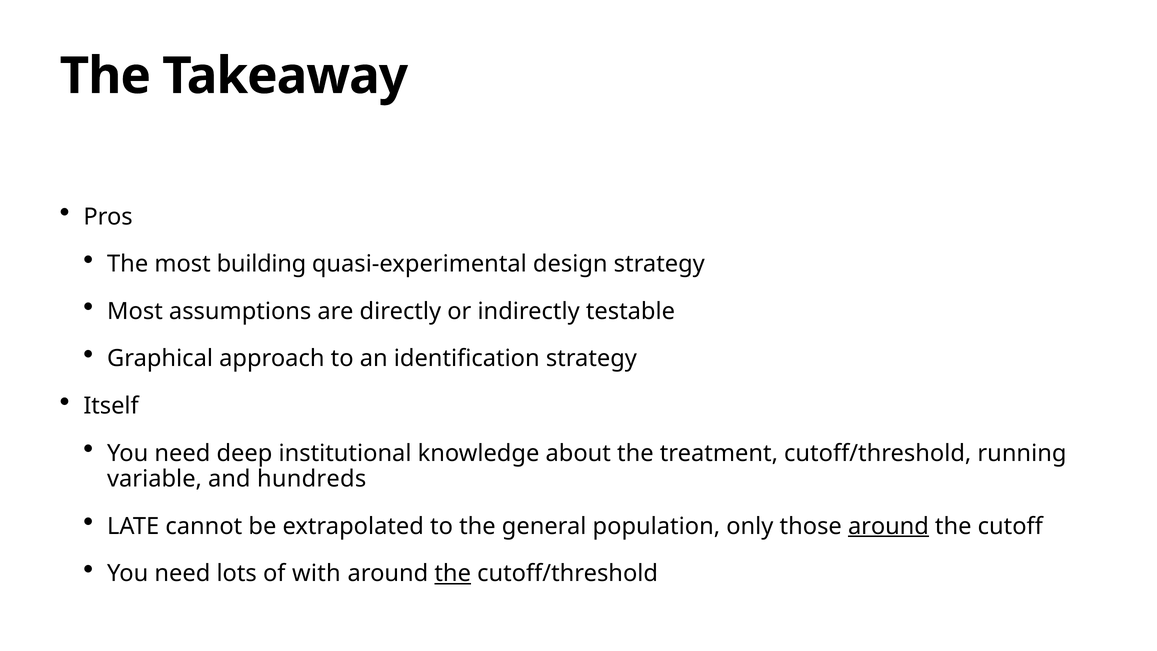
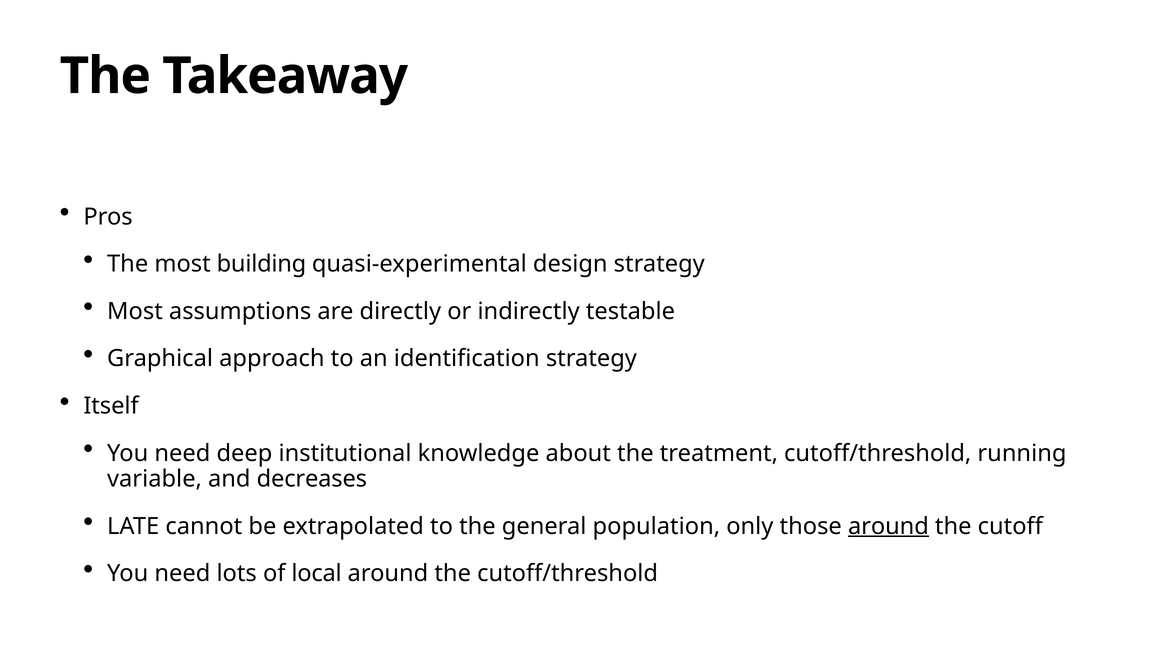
hundreds: hundreds -> decreases (312, 479)
with: with -> local (317, 573)
the underline: present -> none (453, 573)
